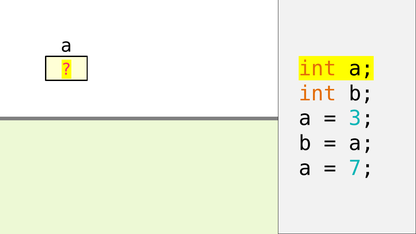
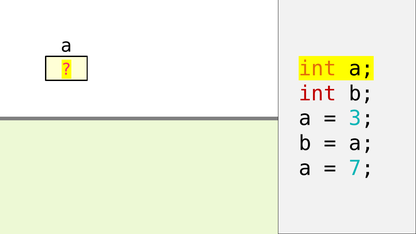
int colour: orange -> red (318, 93)
